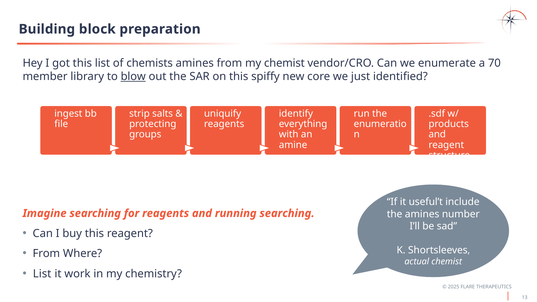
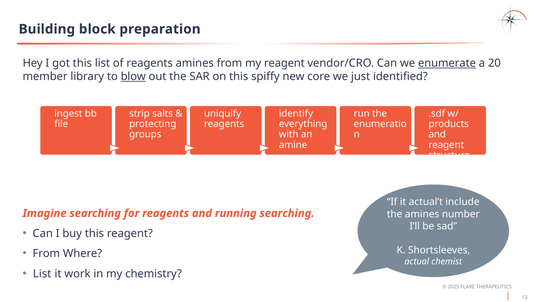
of chemists: chemists -> reagents (150, 63)
my chemist: chemist -> reagent (284, 63)
enumerate underline: none -> present (447, 63)
70: 70 -> 20 (494, 63)
useful’t: useful’t -> actual’t (426, 202)
